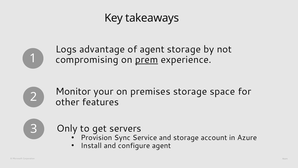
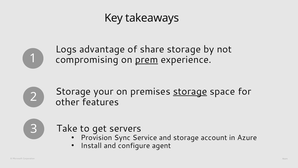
of agent: agent -> share (152, 49)
Monitor: Monitor -> Storage (73, 91)
storage underline: none -> present (190, 91)
Only: Only -> Take (67, 128)
